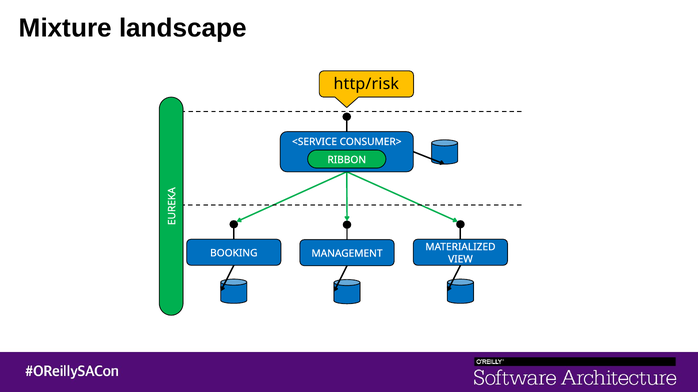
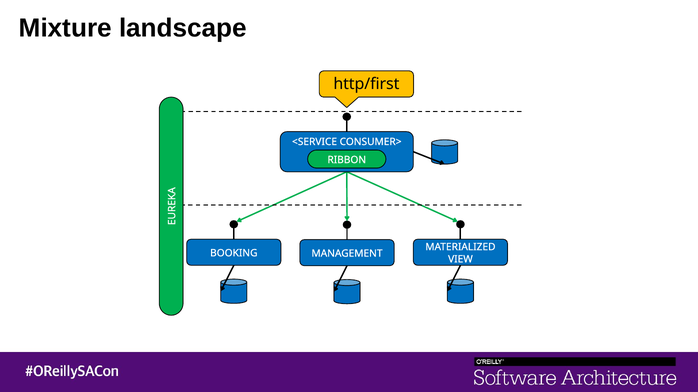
http/risk: http/risk -> http/first (366, 84)
